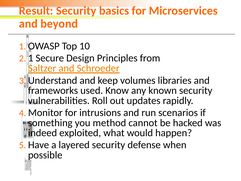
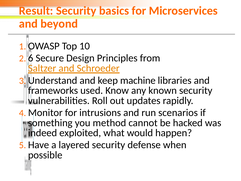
1: 1 -> 6 (31, 58)
volumes: volumes -> machine (138, 80)
